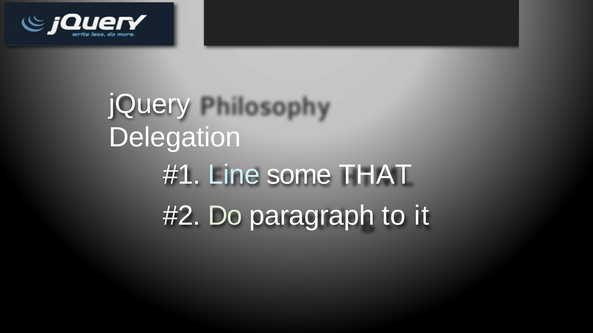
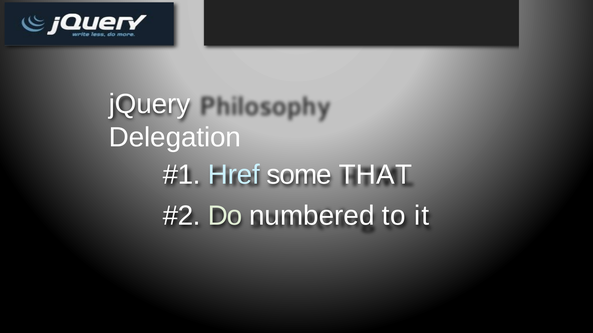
Line: Line -> Href (234, 175)
paragraph: paragraph -> numbered (312, 216)
